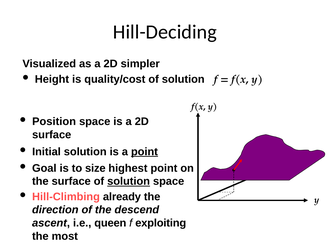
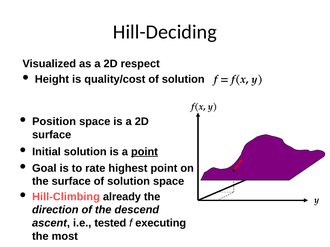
simpler: simpler -> respect (140, 64)
size: size -> rate (95, 169)
solution underline: present -> none (129, 182)
queen: queen -> tested (110, 223)
exploiting: exploiting -> executing (161, 223)
